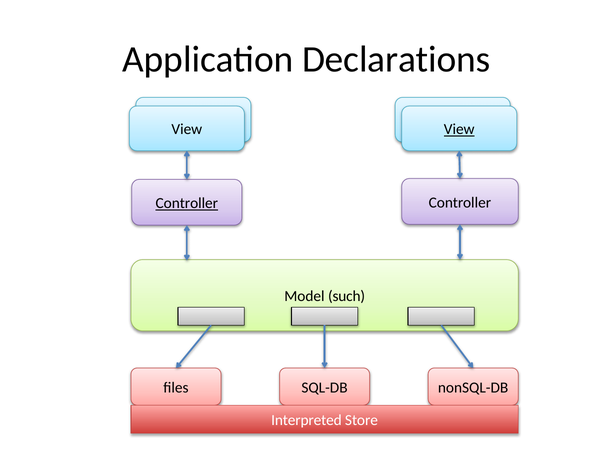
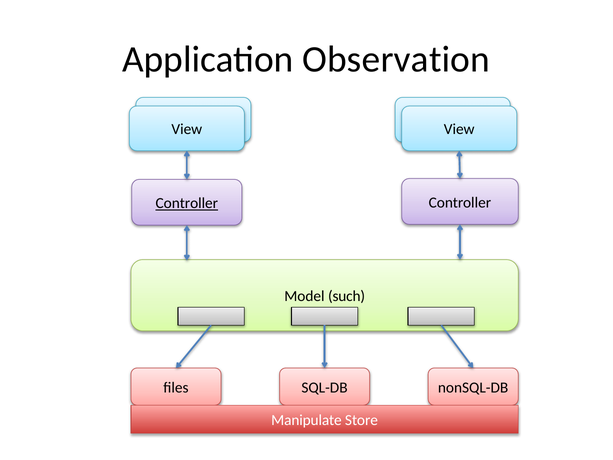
Declarations: Declarations -> Observation (396, 59)
View underline: present -> none (459, 129)
Interpreted: Interpreted -> Manipulate (306, 420)
